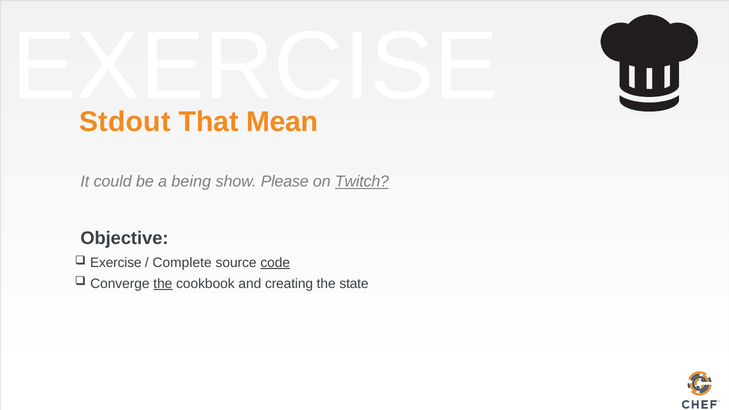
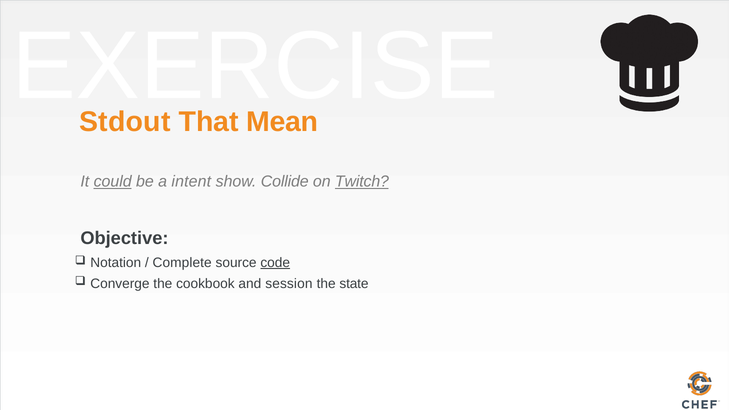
could underline: none -> present (113, 182)
being: being -> intent (191, 182)
Please: Please -> Collide (285, 182)
Exercise: Exercise -> Notation (116, 263)
the underline: present -> none (163, 284)
creating: creating -> session (289, 284)
